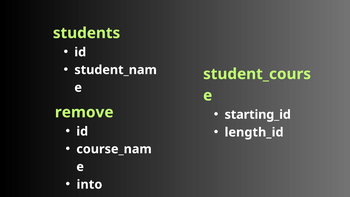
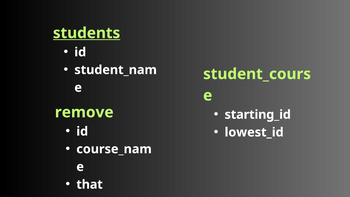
students underline: none -> present (87, 33)
length_id: length_id -> lowest_id (254, 132)
into: into -> that (90, 184)
